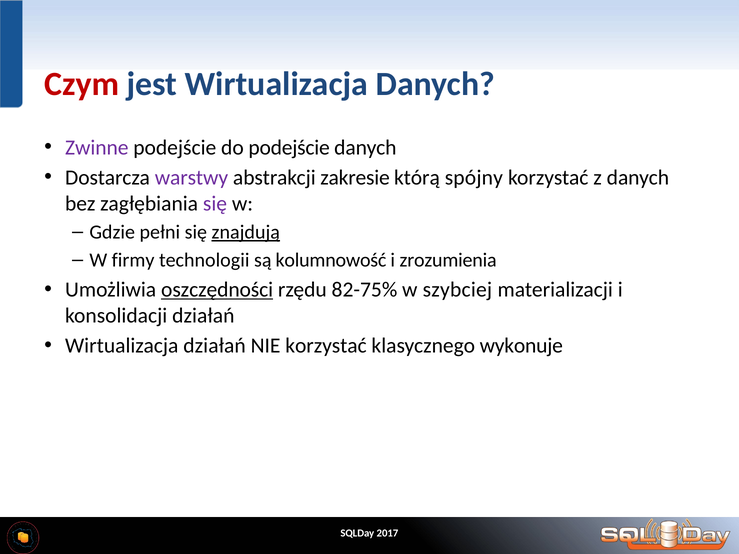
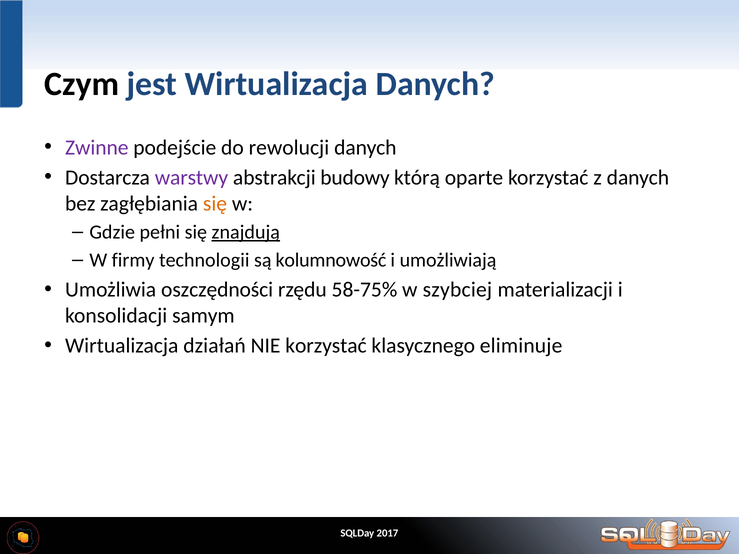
Czym colour: red -> black (82, 84)
do podejście: podejście -> rewolucji (289, 147)
zakresie: zakresie -> budowy (355, 178)
spójny: spójny -> oparte (474, 178)
się colour: purple -> orange (215, 204)
zrozumienia: zrozumienia -> umożliwiają (448, 260)
oszczędności underline: present -> none (217, 290)
82-75%: 82-75% -> 58-75% (364, 290)
konsolidacji działań: działań -> samym (203, 316)
wykonuje: wykonuje -> eliminuje (521, 346)
